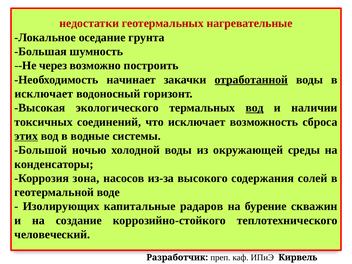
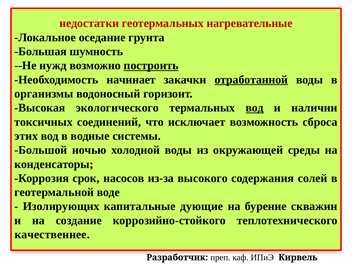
через: через -> нужд (53, 66)
построить underline: none -> present (151, 66)
исключает: исключает -> организмы (44, 94)
этих underline: present -> none (26, 136)
зона: зона -> срок (86, 178)
радаров: радаров -> дующие (202, 206)
человеческий: человеческий -> качественнее (52, 235)
